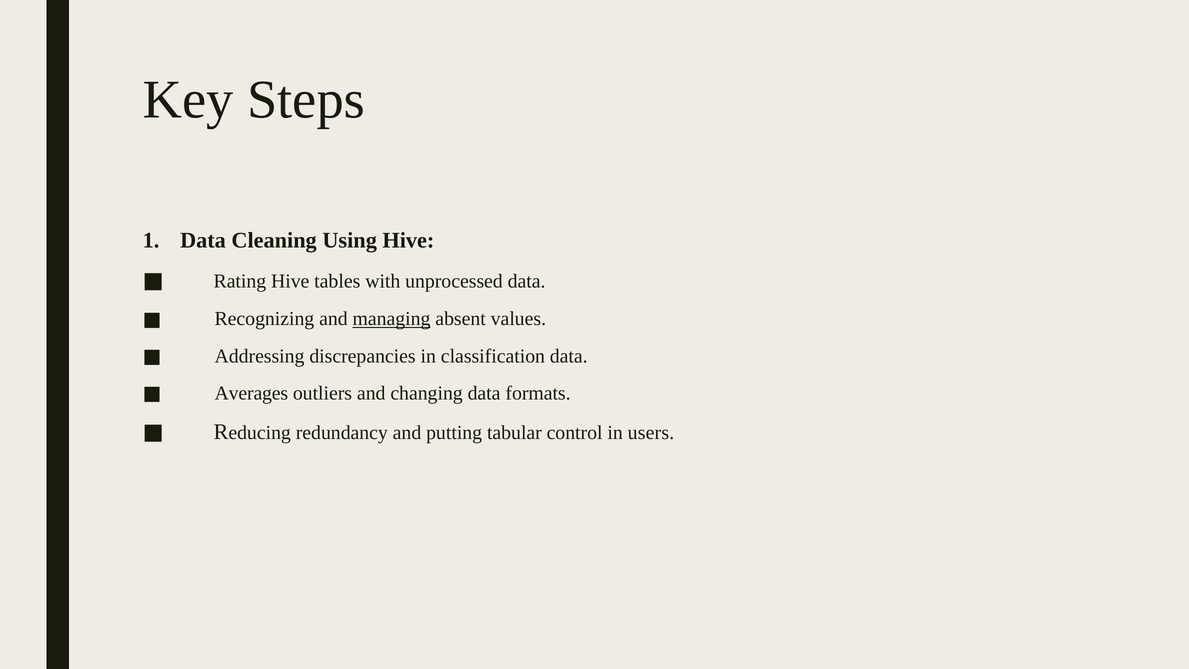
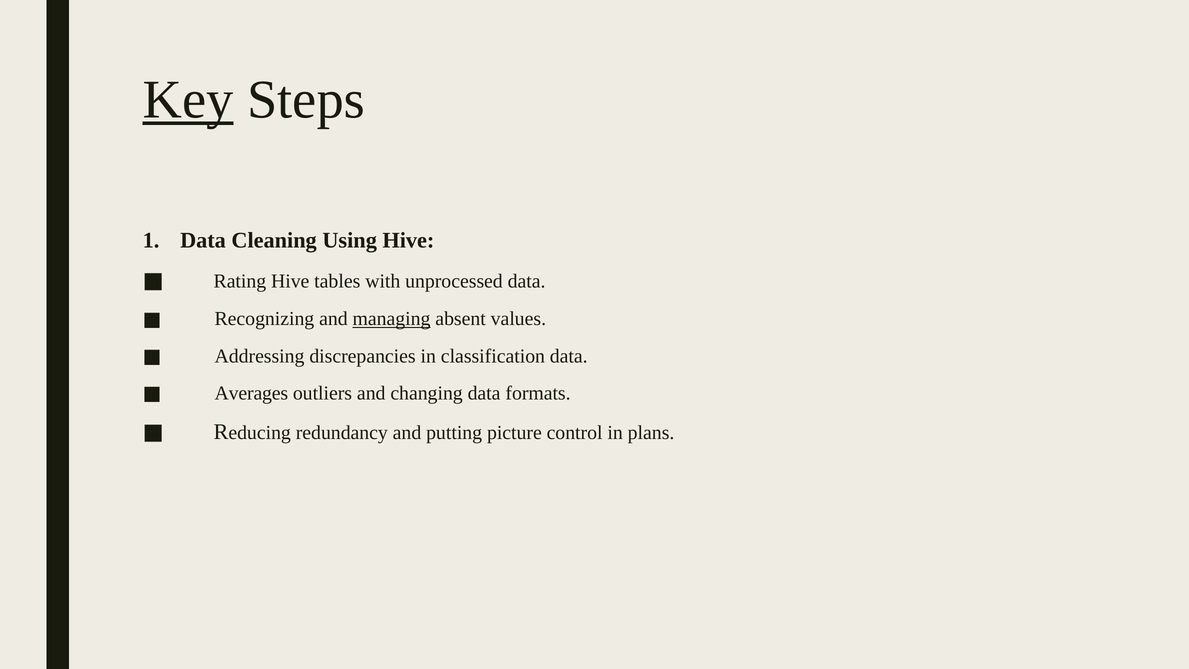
Key underline: none -> present (188, 100)
tabular: tabular -> picture (514, 433)
users: users -> plans (651, 433)
